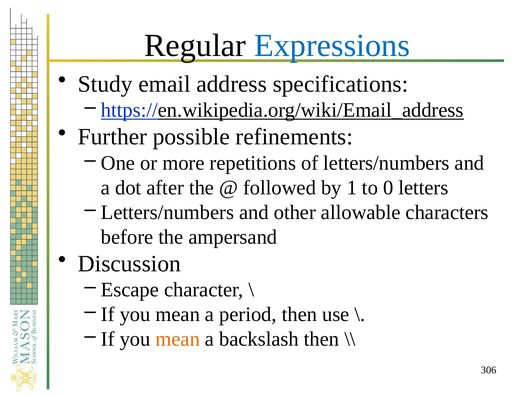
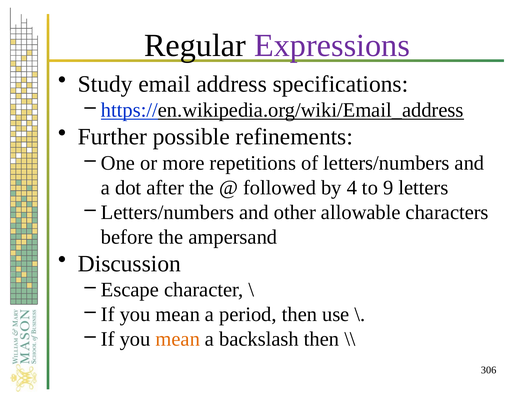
Expressions colour: blue -> purple (332, 45)
1: 1 -> 4 (352, 188)
0: 0 -> 9 (388, 188)
